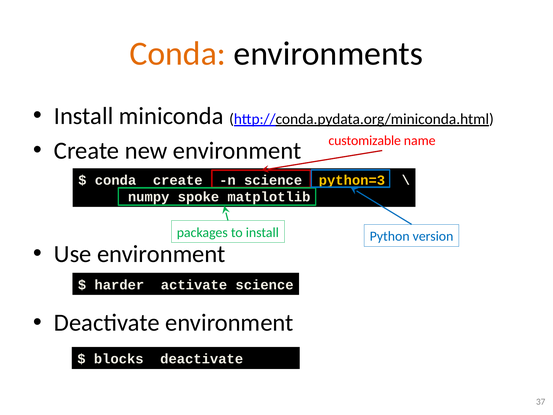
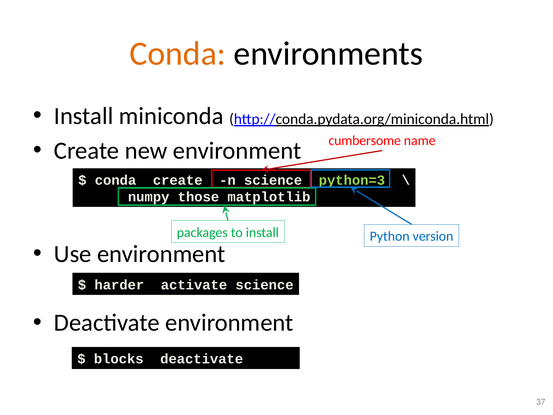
customizable: customizable -> cumbersome (365, 140)
python=3 colour: yellow -> light green (352, 180)
spoke: spoke -> those (198, 197)
